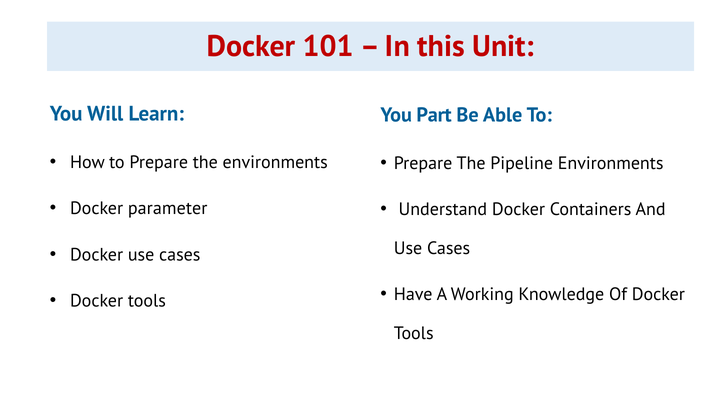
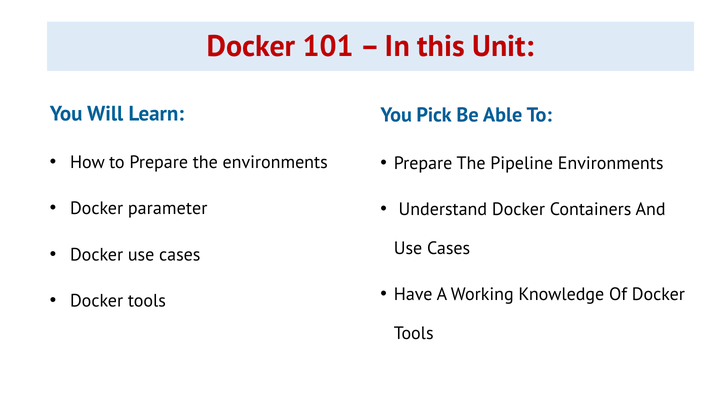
Part: Part -> Pick (434, 115)
